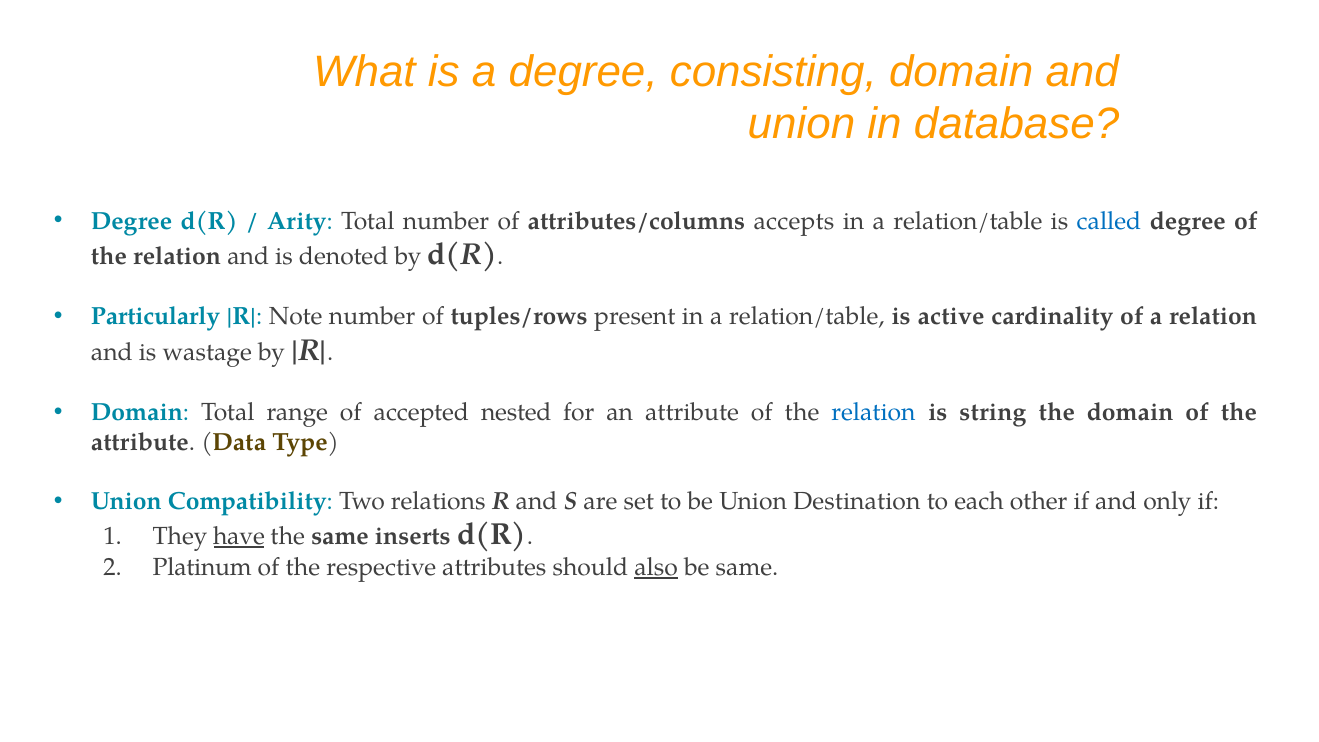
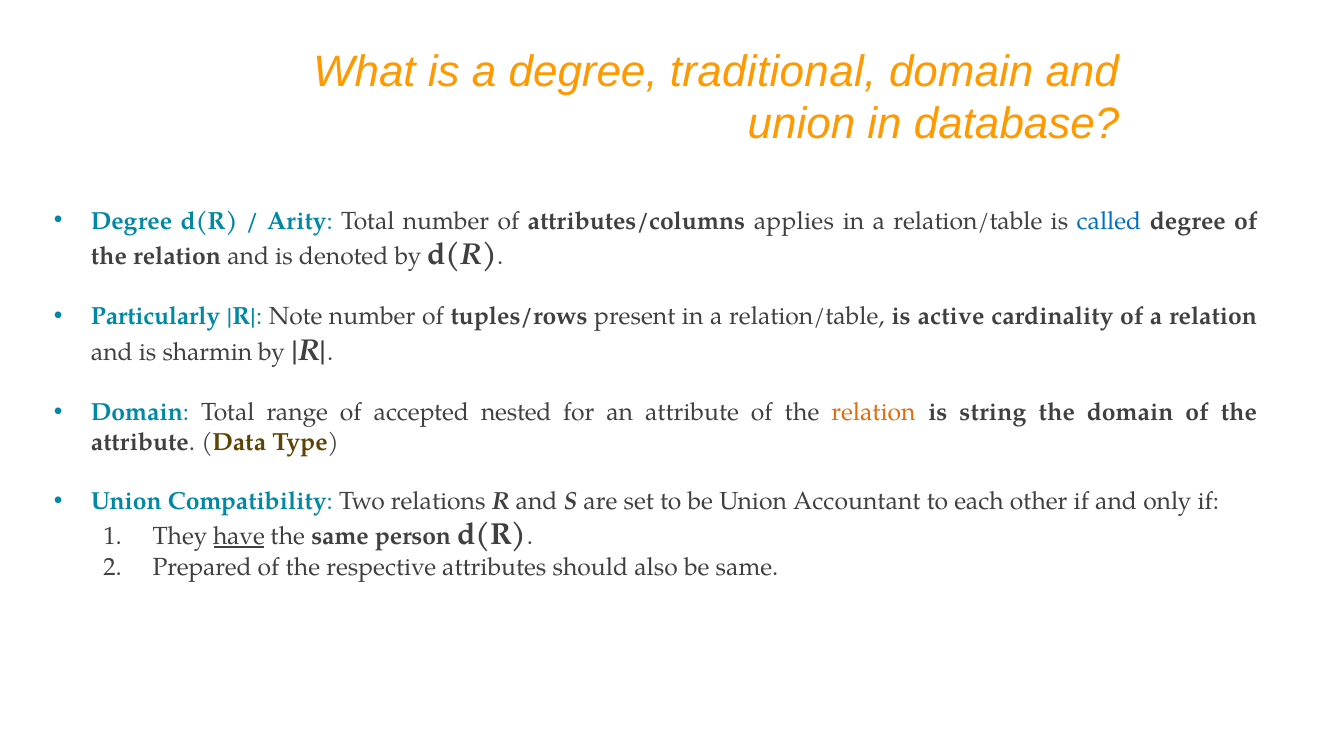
consisting: consisting -> traditional (773, 72)
accepts: accepts -> applies (794, 221)
wastage: wastage -> sharmin (207, 352)
relation colour: blue -> orange (873, 412)
Destination: Destination -> Accountant (857, 501)
inserts: inserts -> person (413, 537)
Platinum: Platinum -> Prepared (202, 567)
also underline: present -> none (656, 567)
